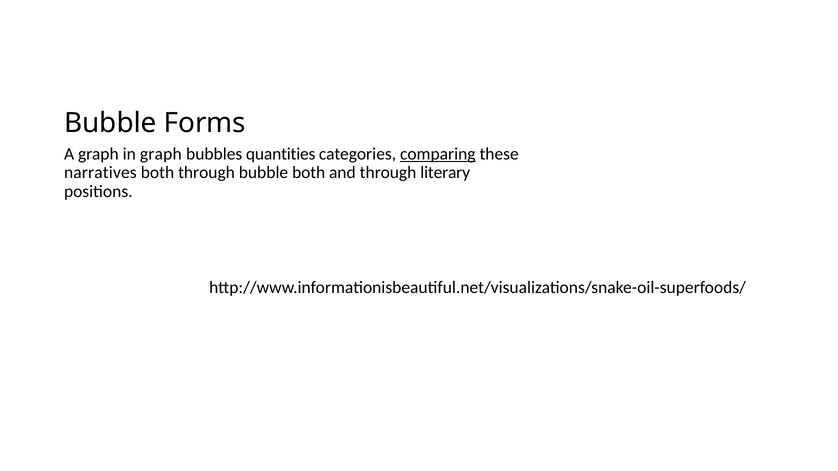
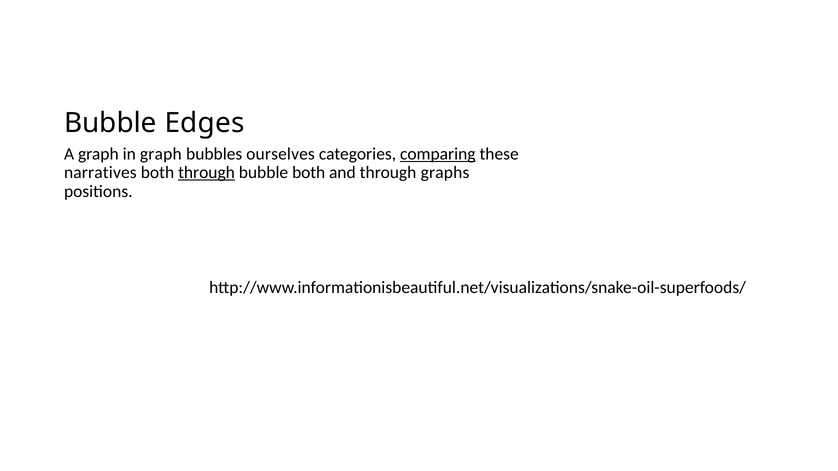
Forms: Forms -> Edges (205, 123)
quantities: quantities -> ourselves (281, 154)
through underline: none -> present (207, 173)
literary: literary -> graphs (445, 173)
